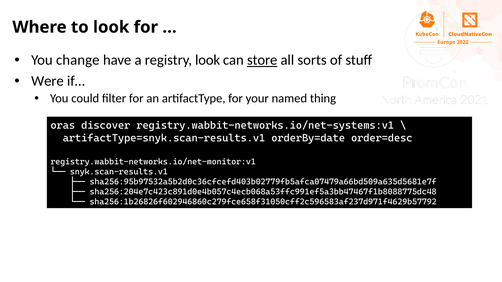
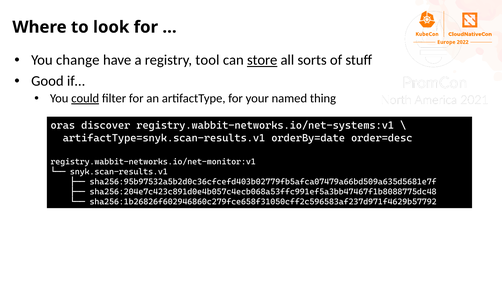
registry look: look -> tool (207, 60)
Were: Were -> Good (47, 81)
could underline: none -> present (85, 99)
